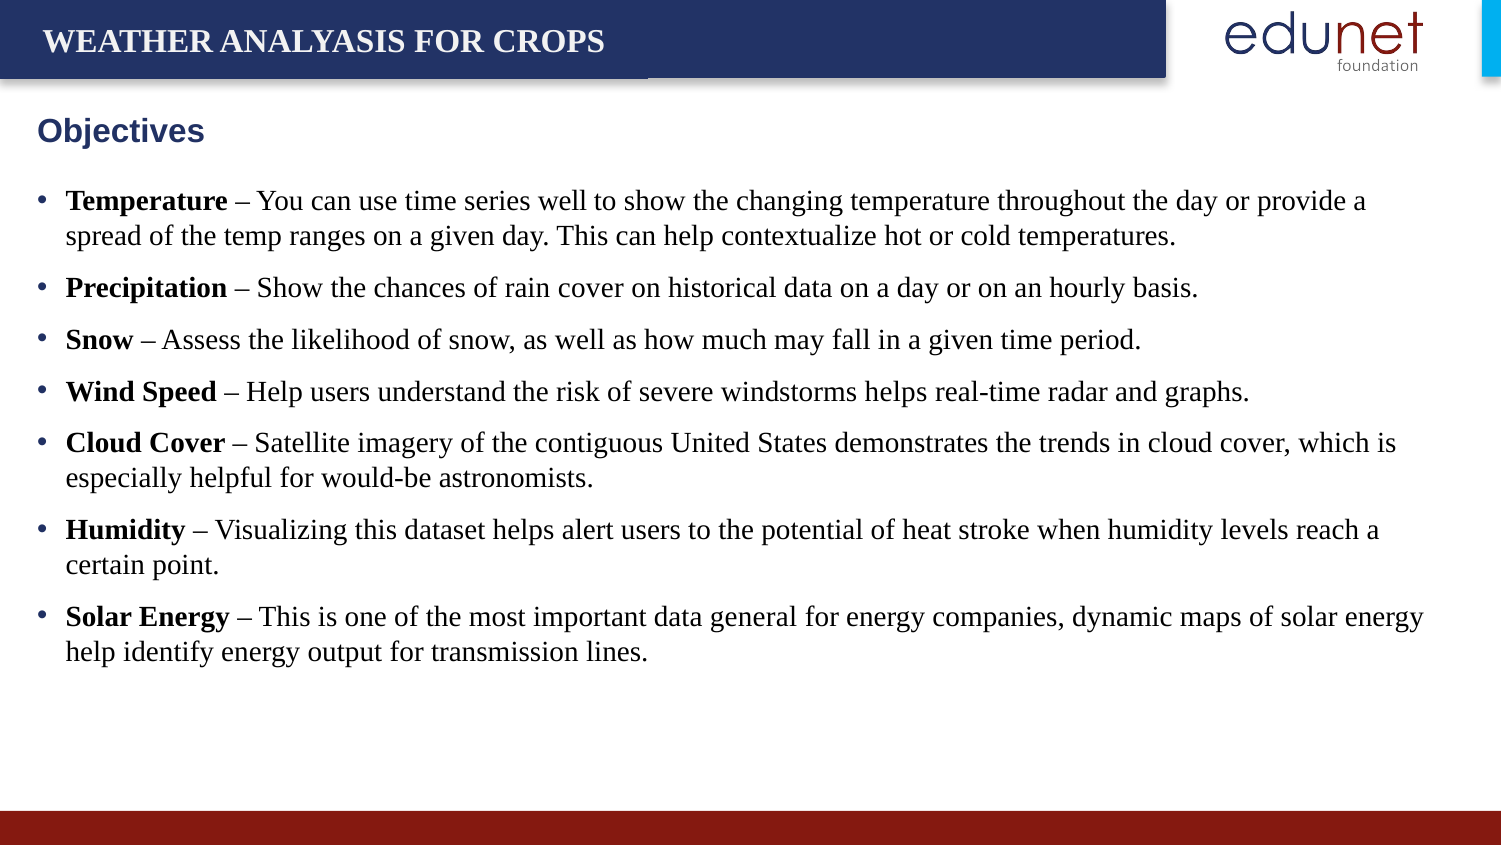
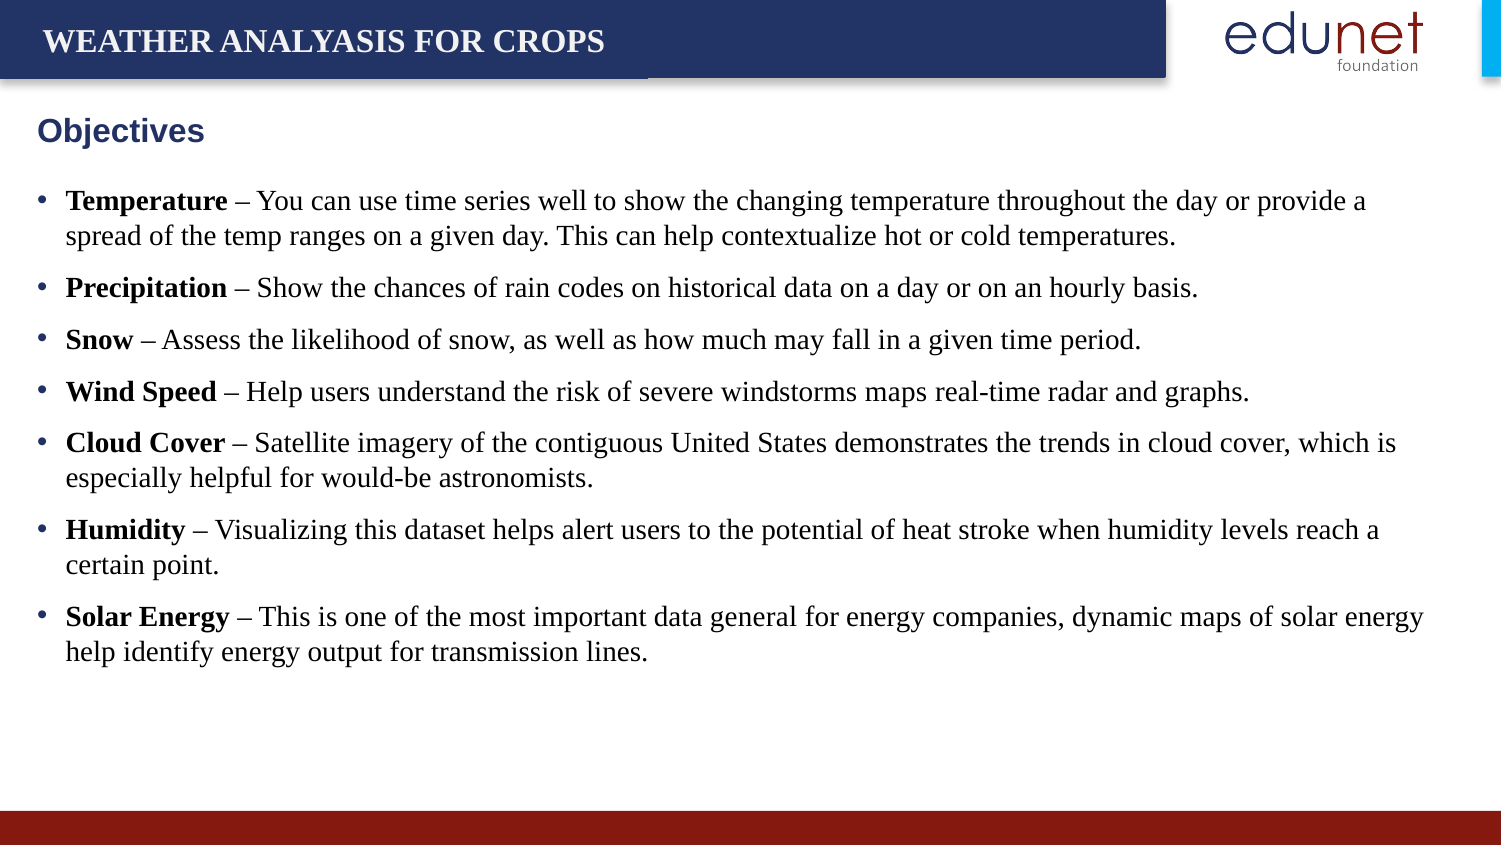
rain cover: cover -> codes (591, 288)
windstorms helps: helps -> maps (896, 391)
